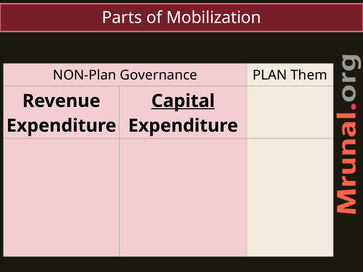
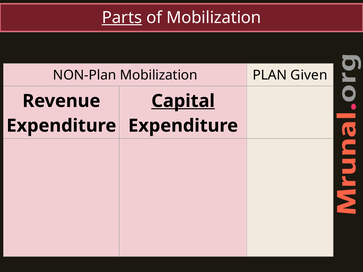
Parts underline: none -> present (122, 18)
NON-Plan Governance: Governance -> Mobilization (159, 75)
Them: Them -> Given (309, 75)
